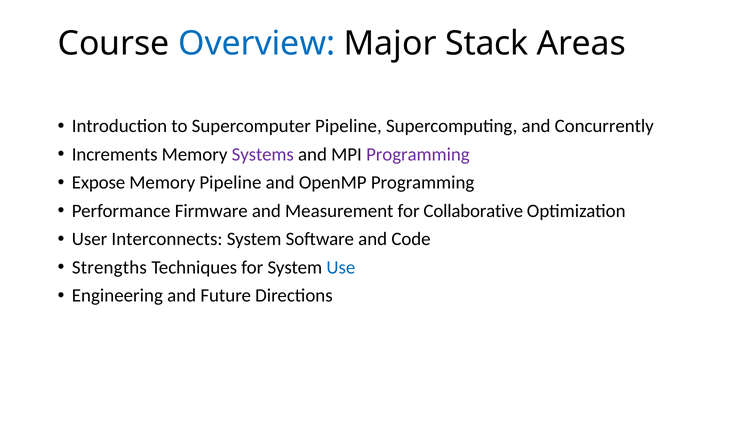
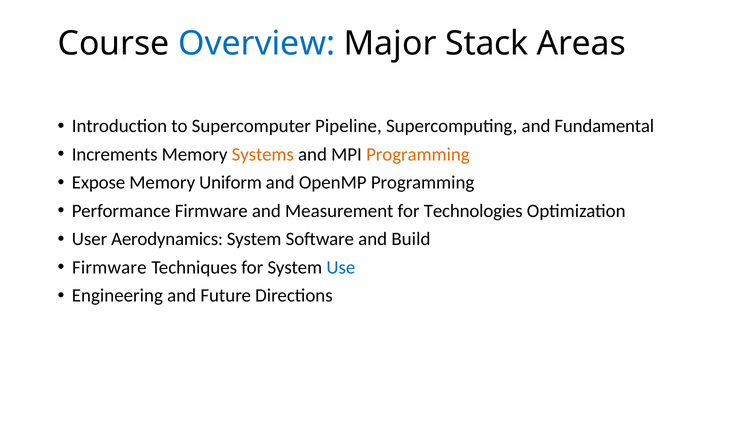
Concurrently: Concurrently -> Fundamental (604, 126)
Systems colour: purple -> orange (263, 154)
Programming colour: purple -> orange (418, 154)
Memory Pipeline: Pipeline -> Uniform (231, 183)
Collaborative: Collaborative -> Technologies (473, 211)
Interconnects: Interconnects -> Aerodynamics (167, 239)
Code: Code -> Build (411, 239)
Strengths: Strengths -> Firmware (109, 268)
